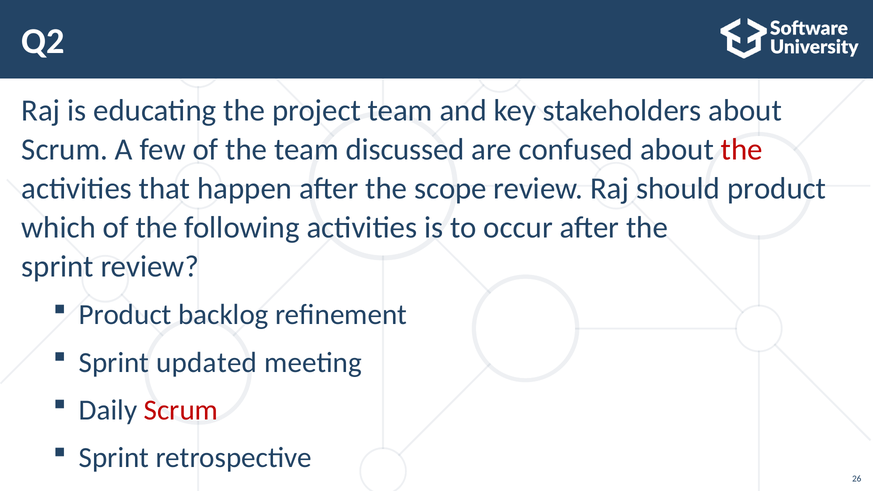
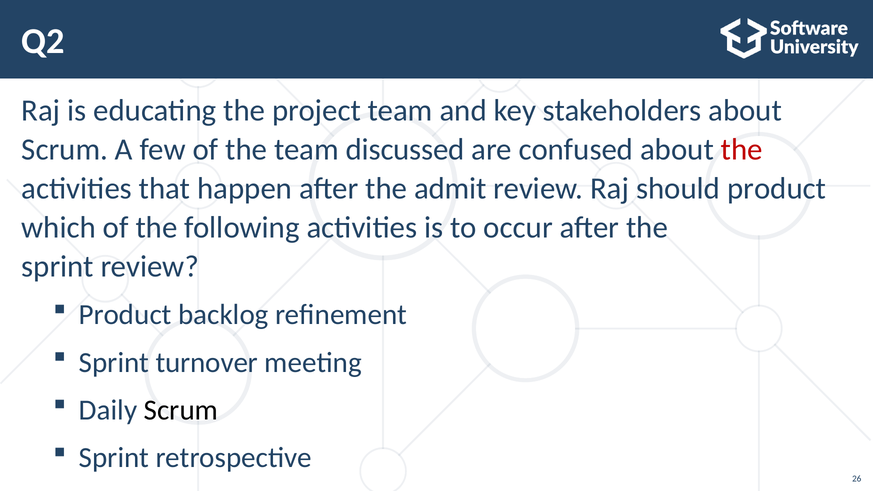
scope: scope -> admit (450, 189)
updated: updated -> turnover (207, 363)
Scrum colour: red -> black (181, 410)
